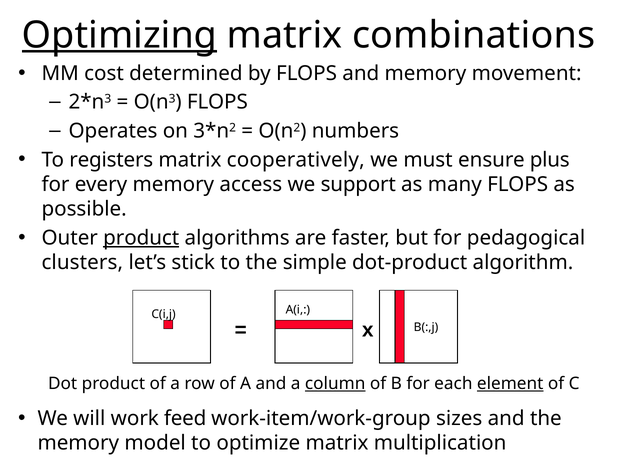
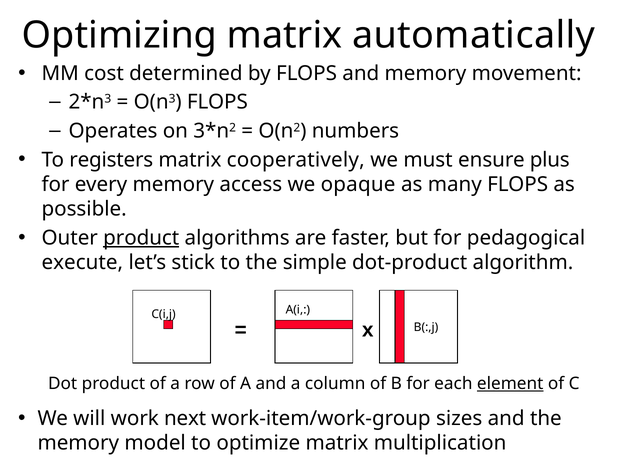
Optimizing underline: present -> none (120, 35)
combinations: combinations -> automatically (474, 35)
support: support -> opaque (358, 185)
clusters: clusters -> execute (82, 263)
column underline: present -> none (335, 384)
feed: feed -> next (185, 419)
